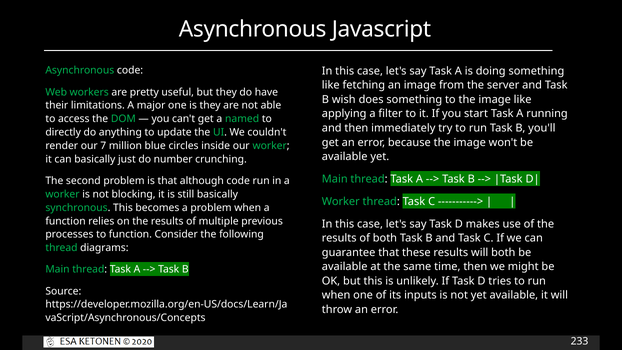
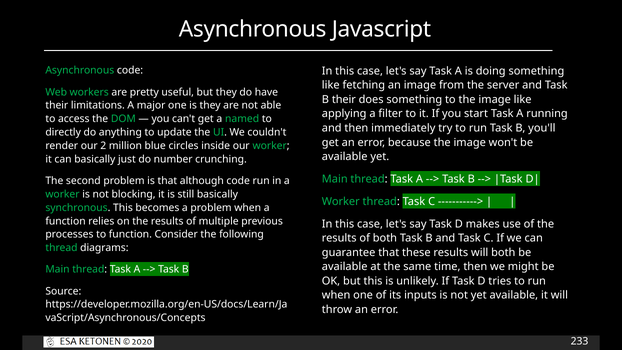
B wish: wish -> their (344, 100)
7: 7 -> 2 (103, 146)
